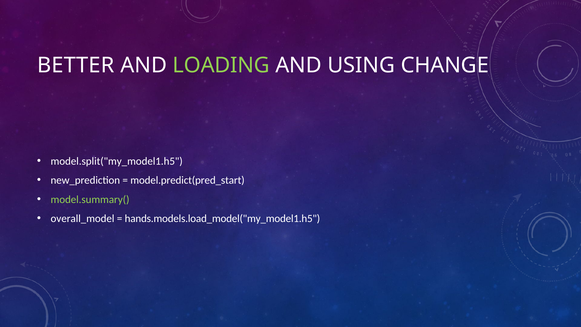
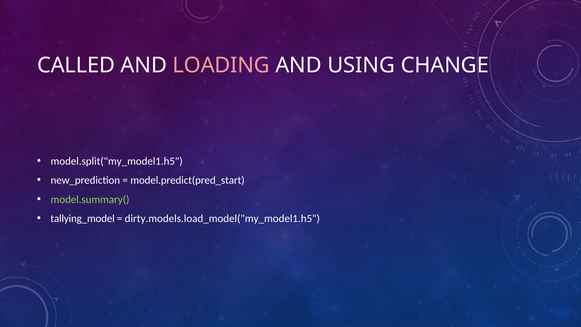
BETTER: BETTER -> CALLED (76, 65)
LOADING colour: light green -> pink (221, 65)
overall_model: overall_model -> tallying_model (83, 218)
hands.models.load_model("my_model1.h5: hands.models.load_model("my_model1.h5 -> dirty.models.load_model("my_model1.h5 (222, 218)
